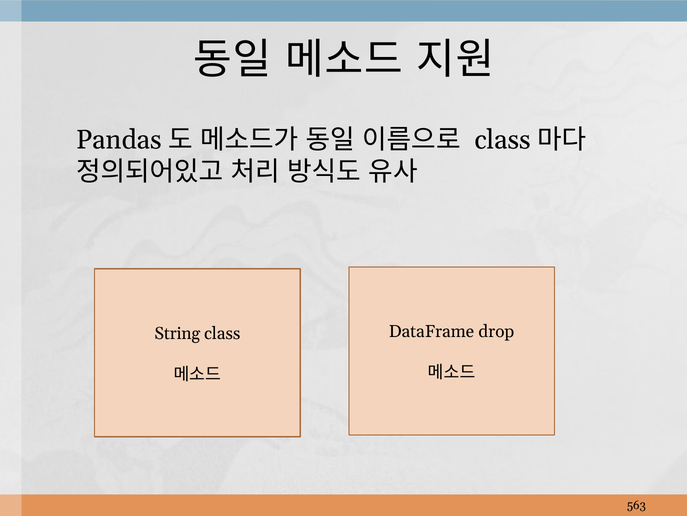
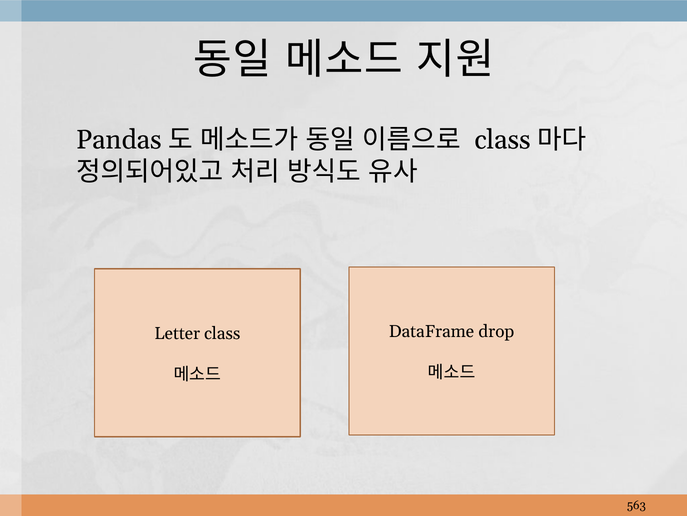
String: String -> Letter (177, 333)
